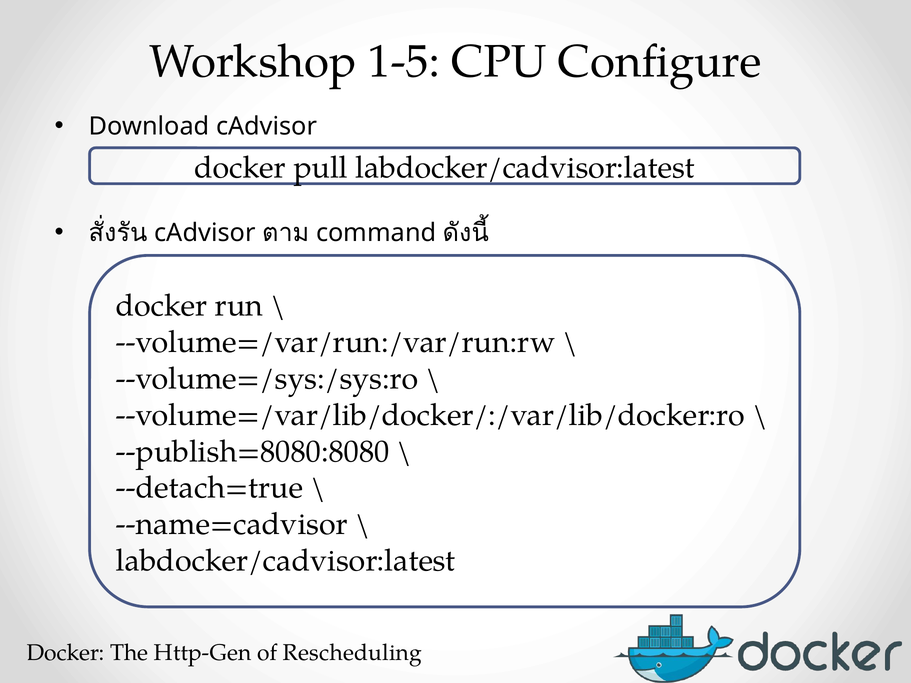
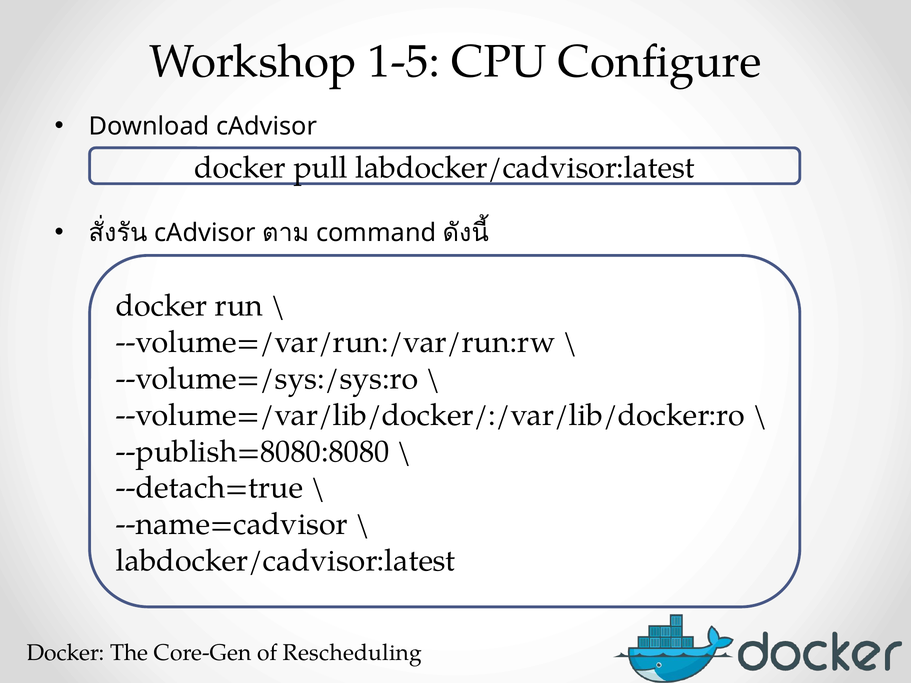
Http-Gen: Http-Gen -> Core-Gen (203, 653)
